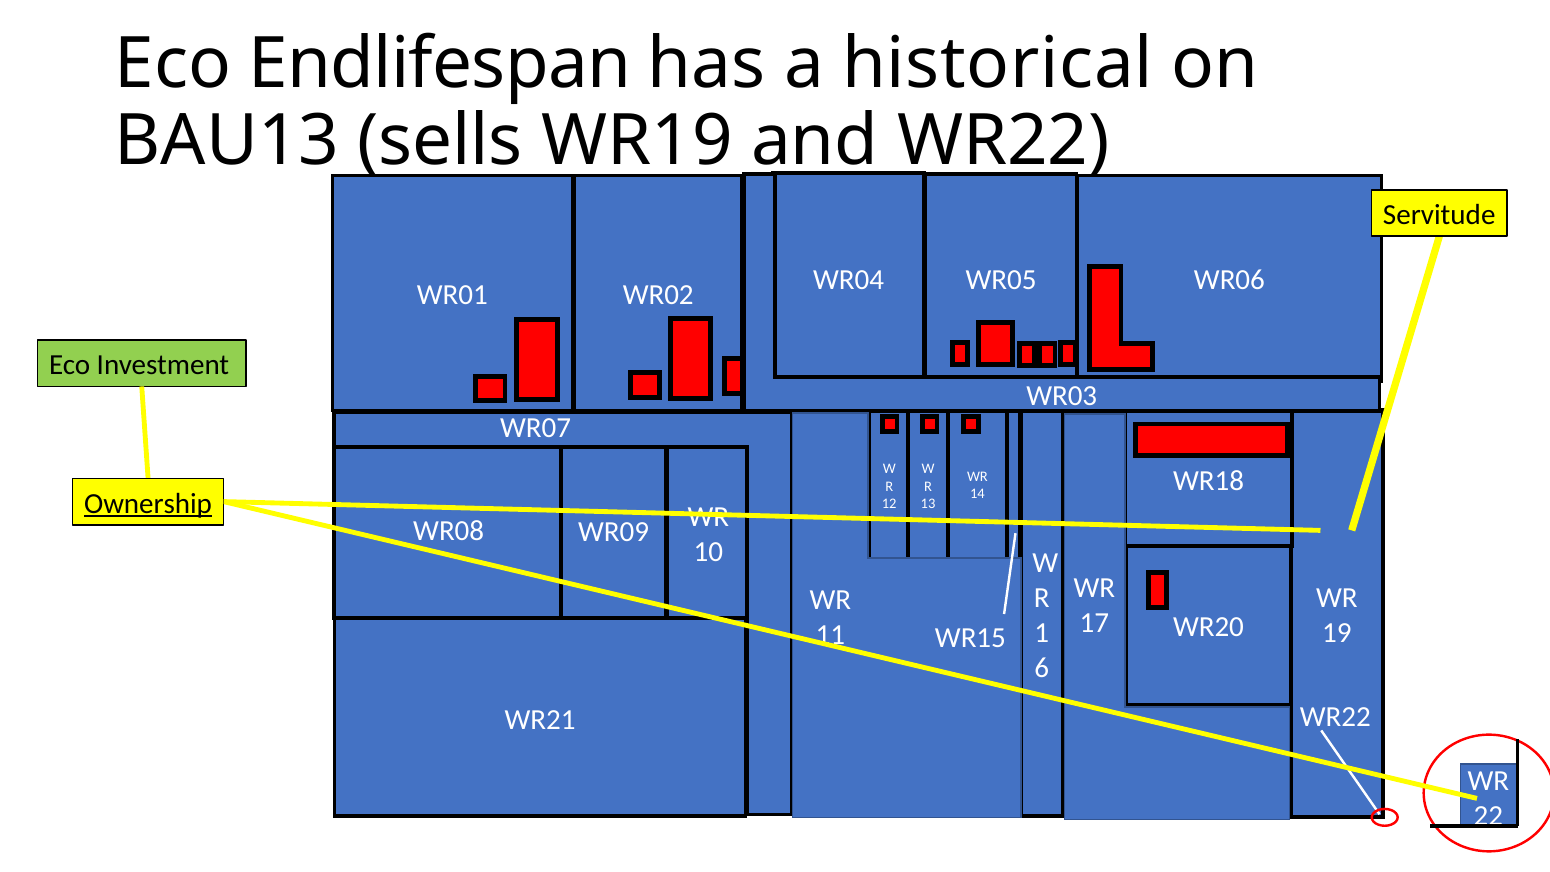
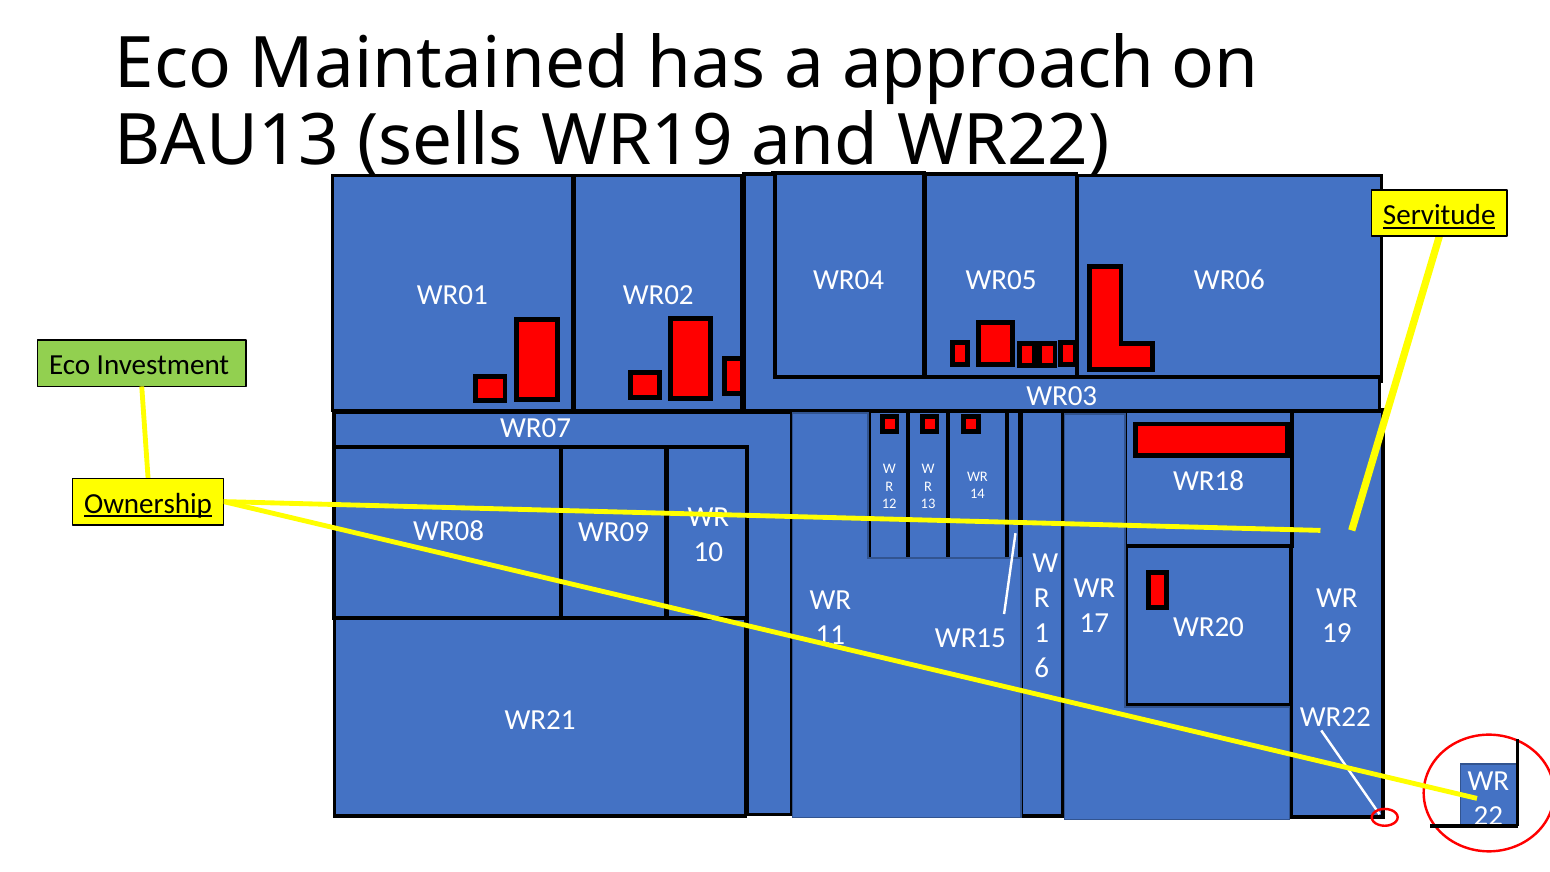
Endlifespan: Endlifespan -> Maintained (440, 64)
historical: historical -> approach (998, 64)
Servitude underline: none -> present (1439, 215)
